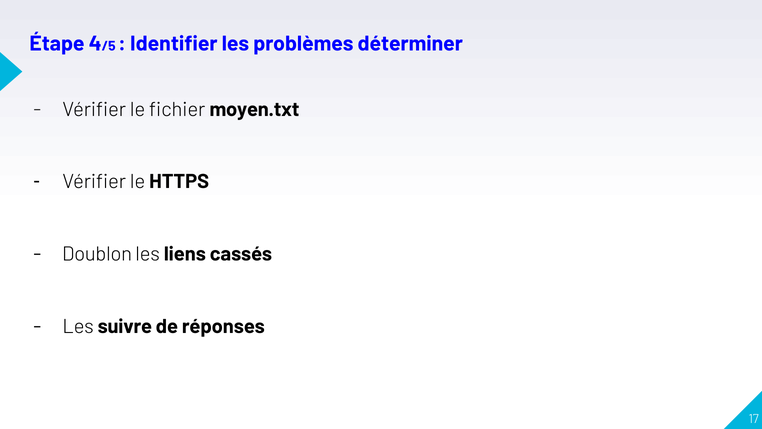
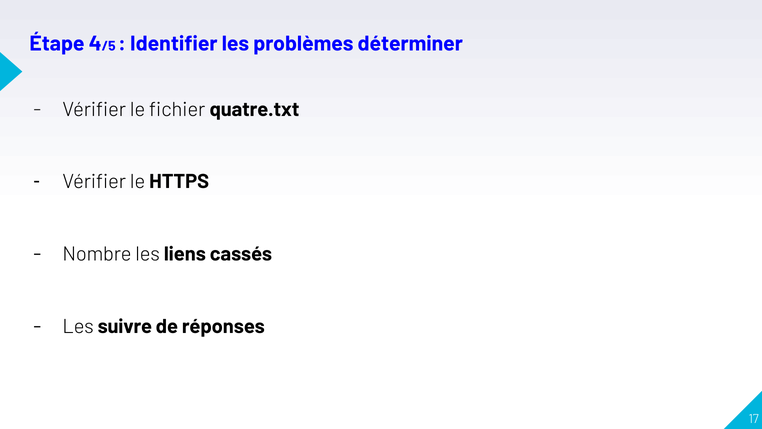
moyen.txt: moyen.txt -> quatre.txt (254, 109)
Doublon: Doublon -> Nombre (97, 254)
